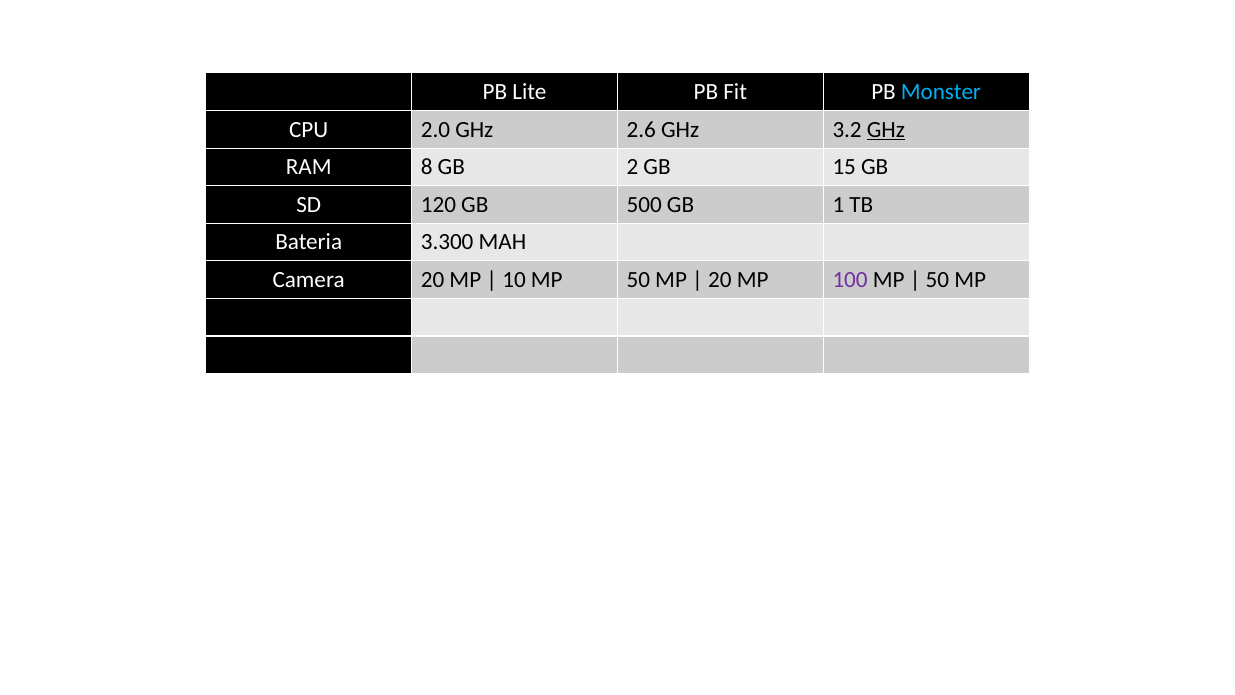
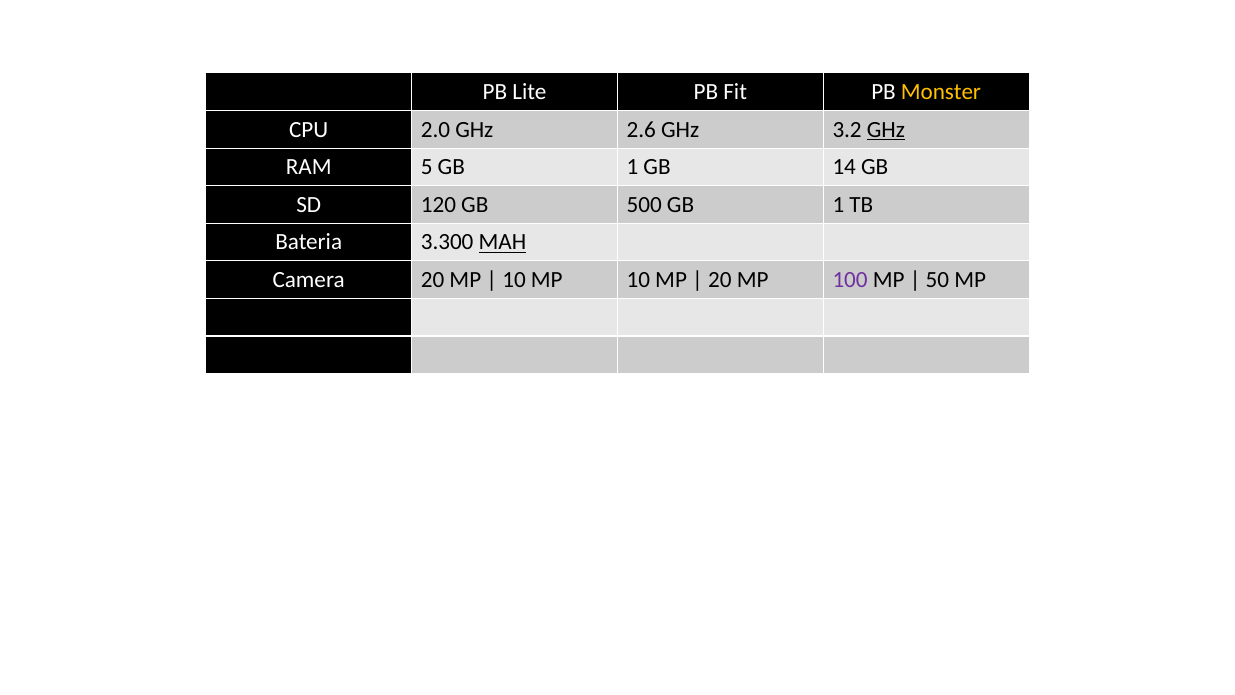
Monster colour: light blue -> yellow (941, 92)
8: 8 -> 5 (427, 167)
2: 2 -> 1 (633, 167)
15: 15 -> 14 (844, 167)
MAH underline: none -> present (502, 242)
MP 50: 50 -> 10 (638, 280)
